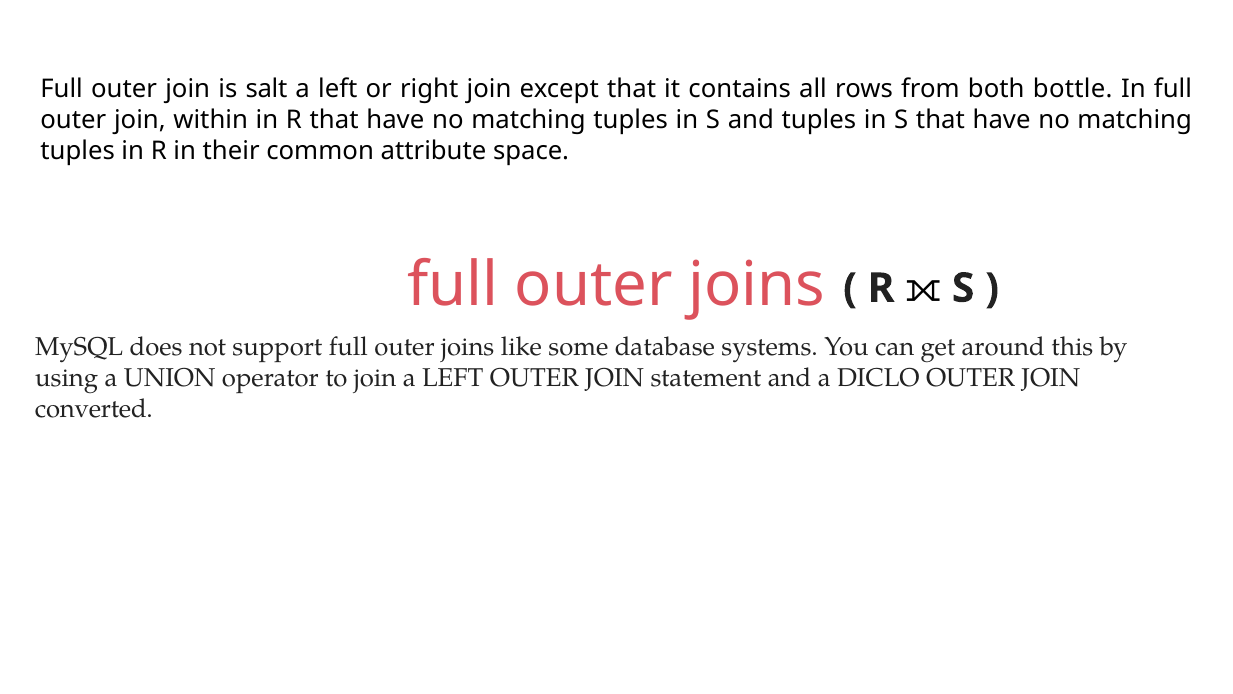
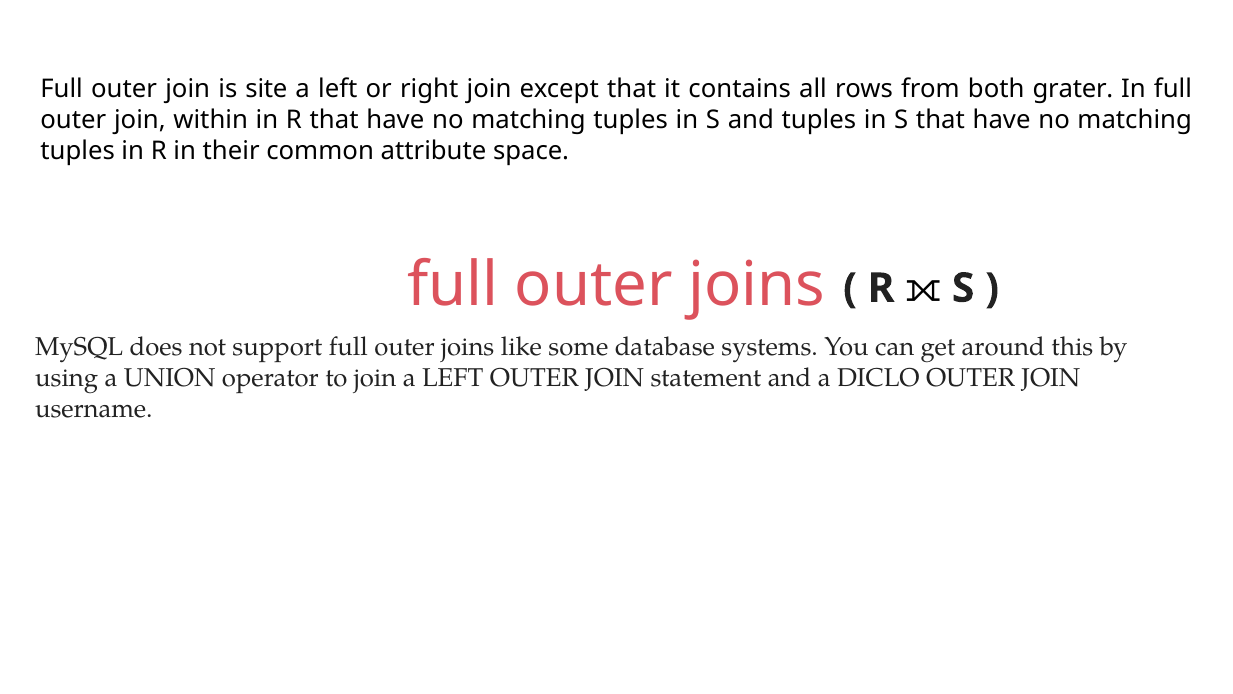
salt: salt -> site (266, 89)
bottle: bottle -> grater (1073, 89)
converted: converted -> username (94, 408)
